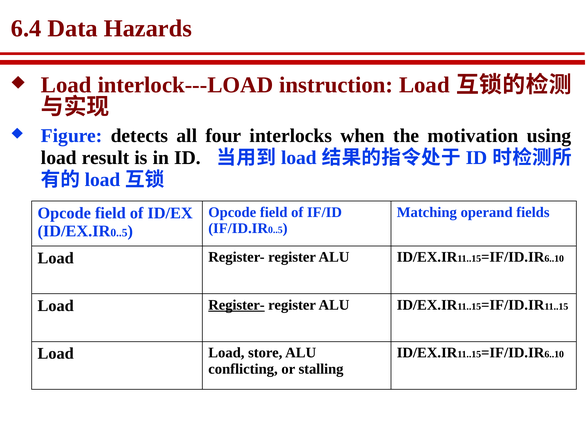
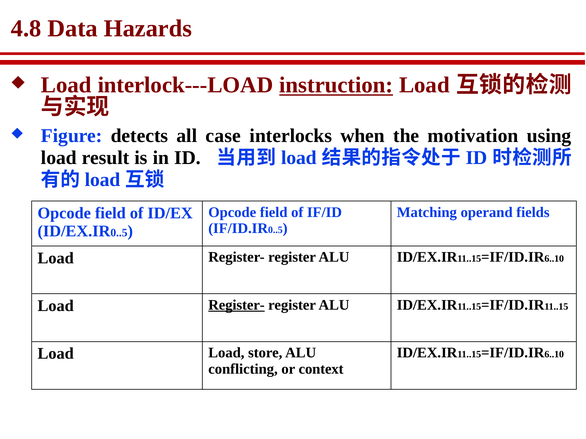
6.4: 6.4 -> 4.8 (26, 28)
instruction underline: none -> present (336, 85)
four: four -> case (223, 136)
stalling: stalling -> context (321, 369)
